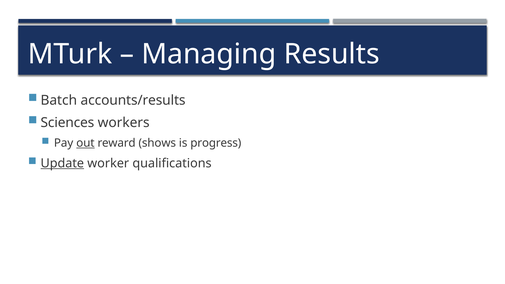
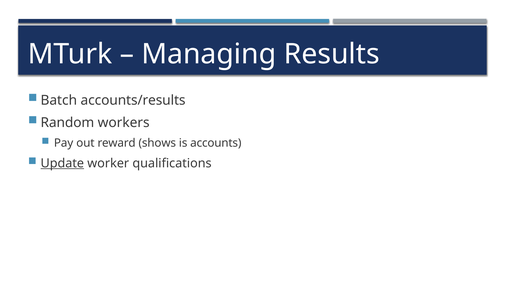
Sciences: Sciences -> Random (67, 123)
out underline: present -> none (85, 143)
progress: progress -> accounts (216, 143)
